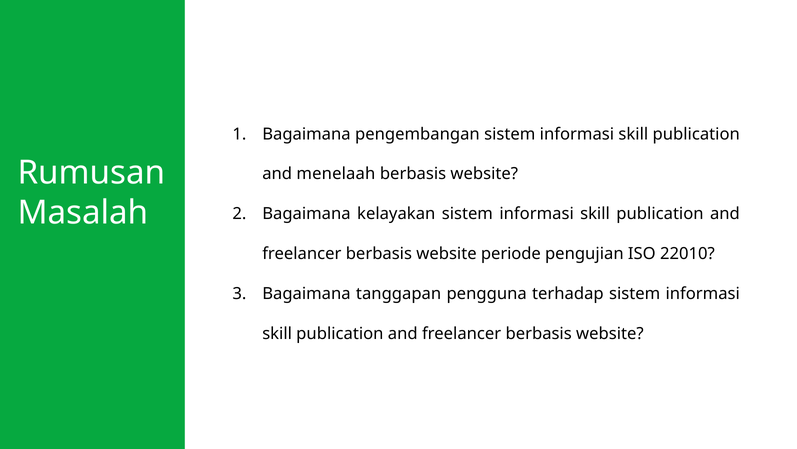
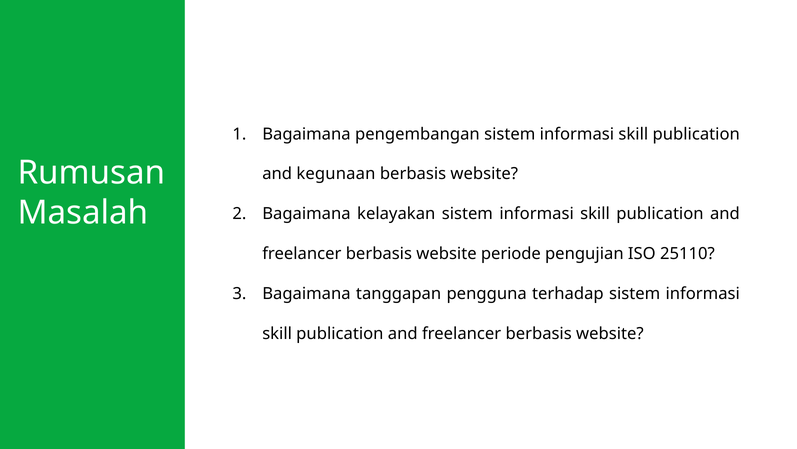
menelaah: menelaah -> kegunaan (336, 174)
22010: 22010 -> 25110 (687, 253)
